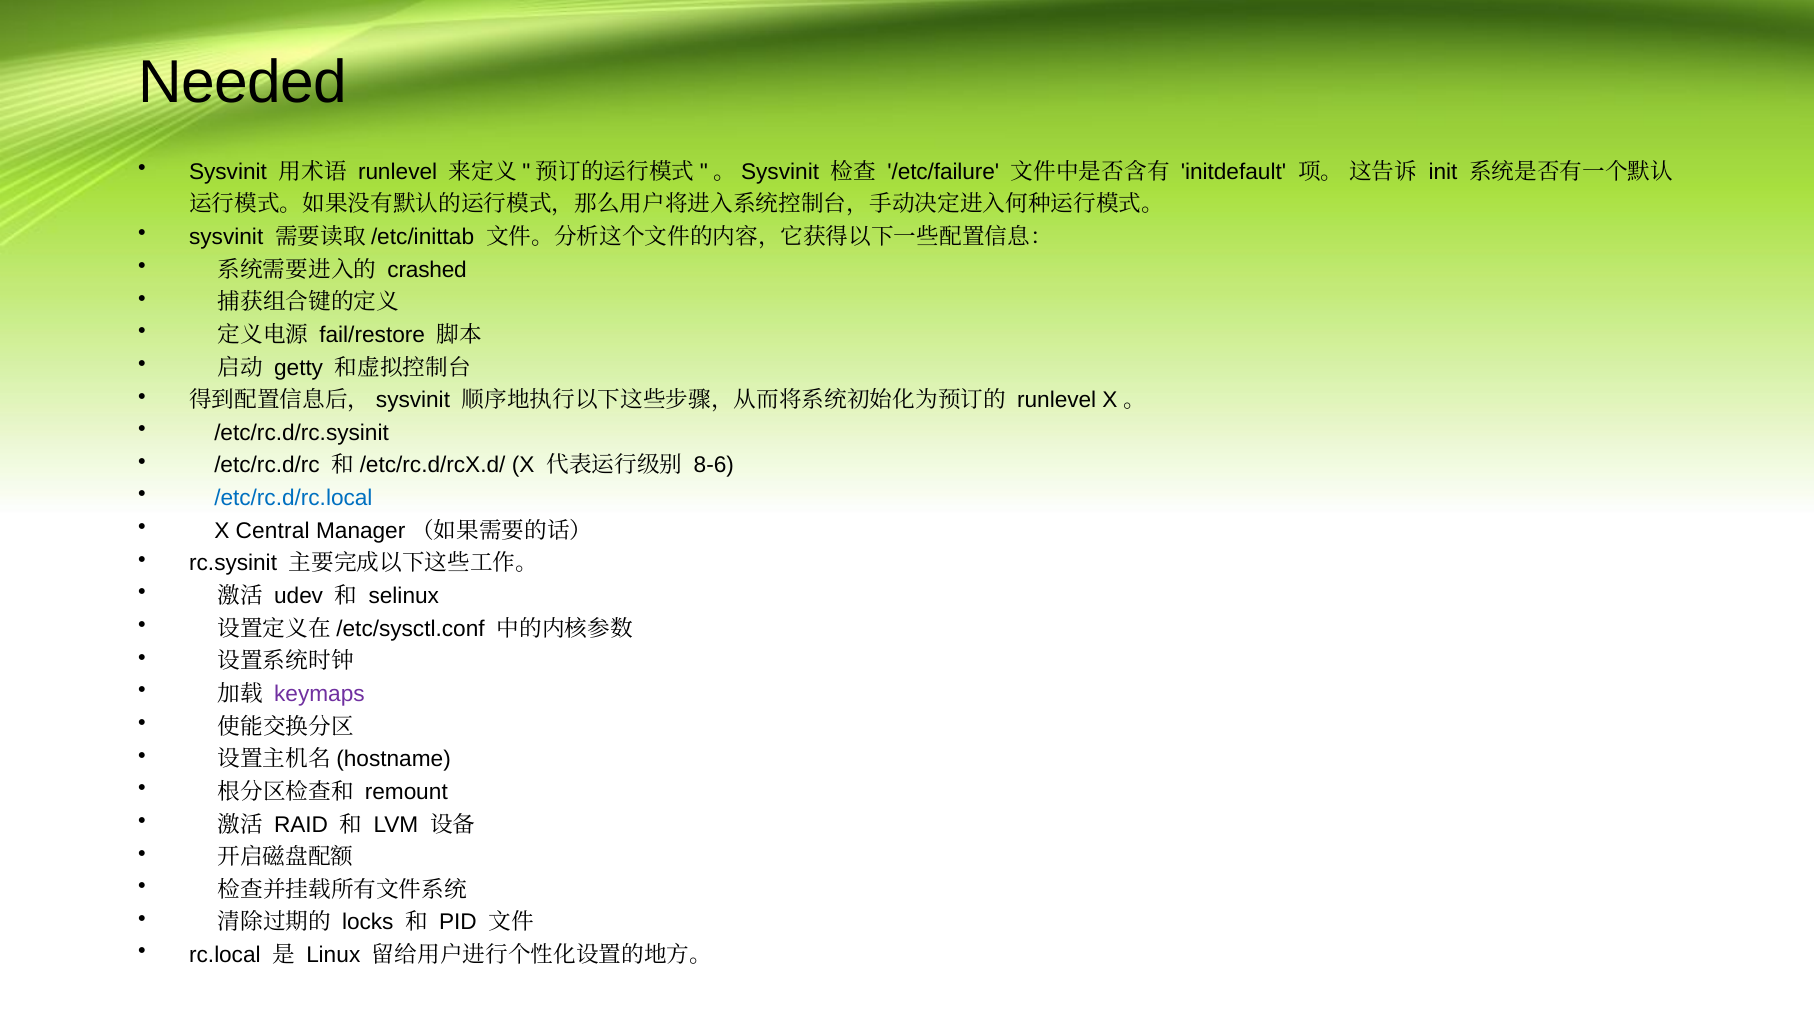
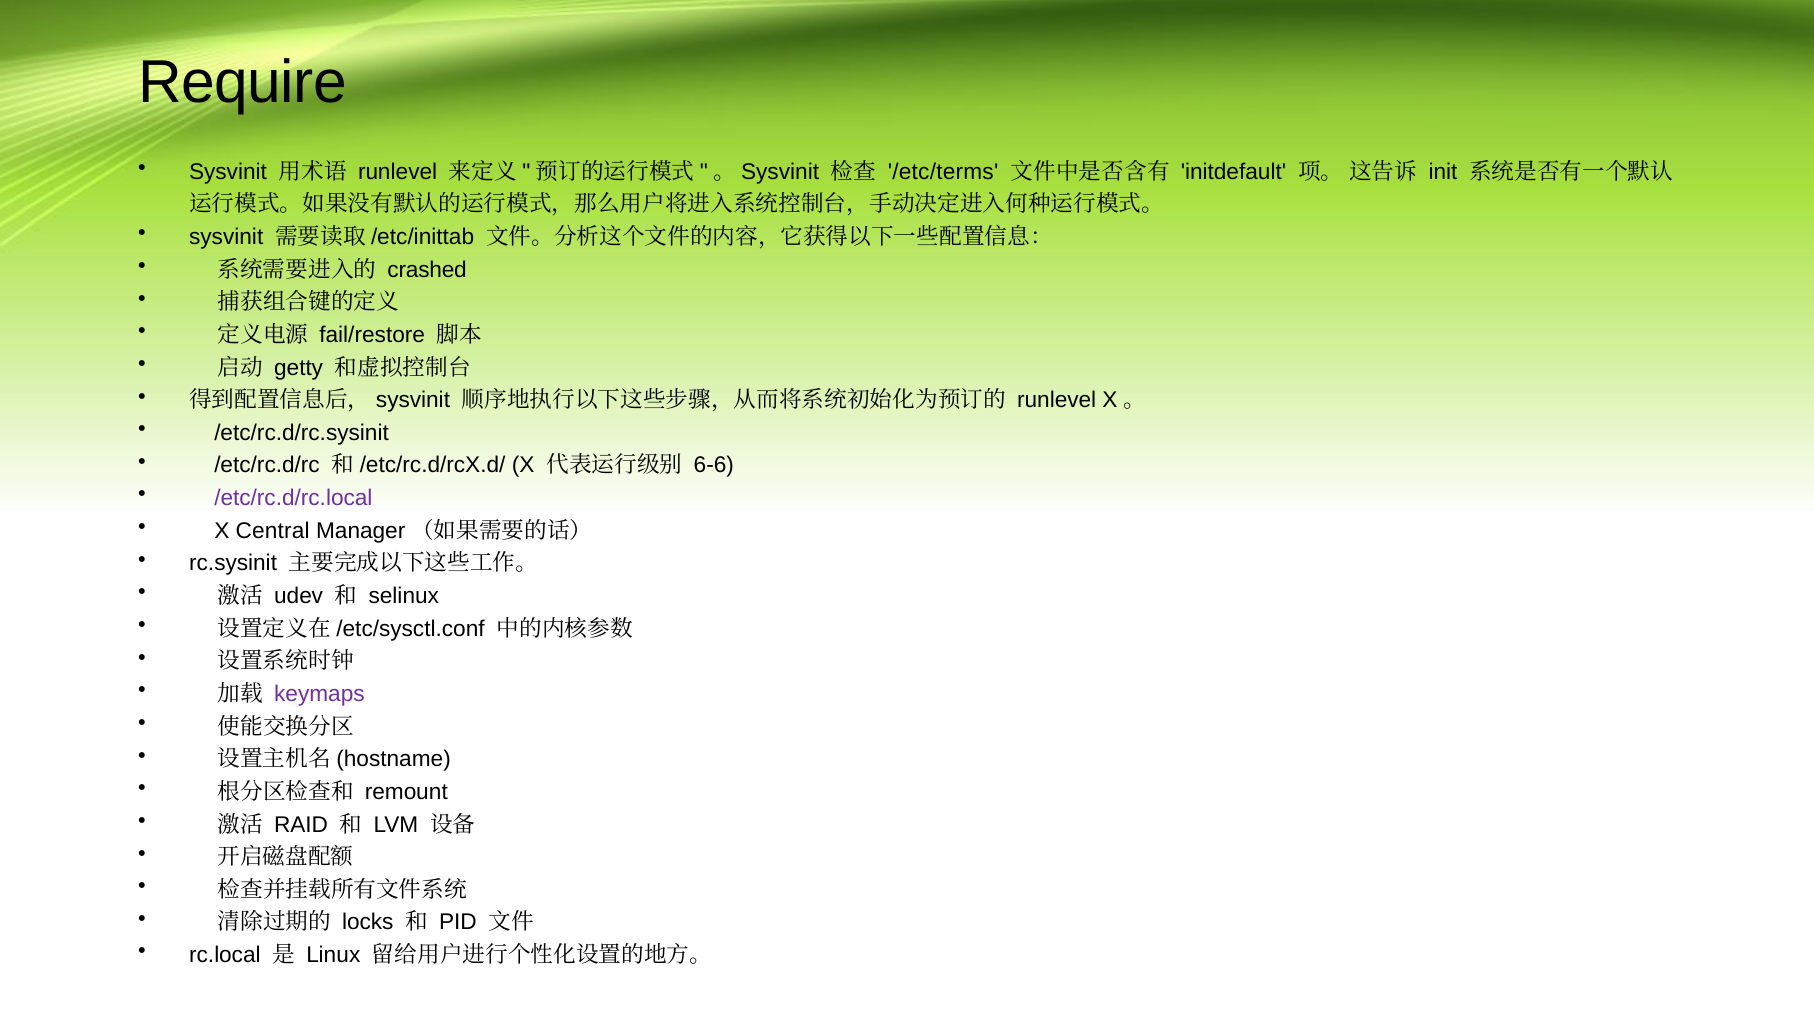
Needed: Needed -> Require (242, 82)
/etc/failure: /etc/failure -> /etc/terms (943, 172)
8-6: 8-6 -> 6-6 (714, 465)
/etc/rc.d/rc.local colour: blue -> purple (293, 498)
